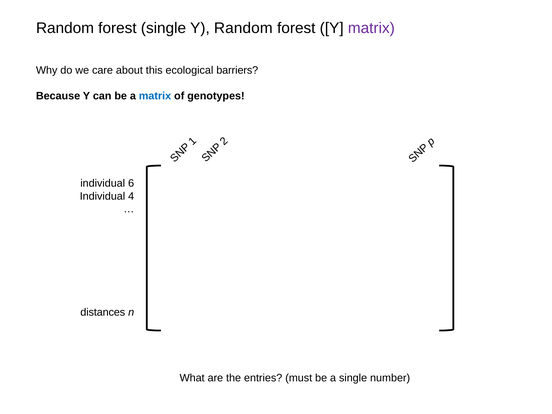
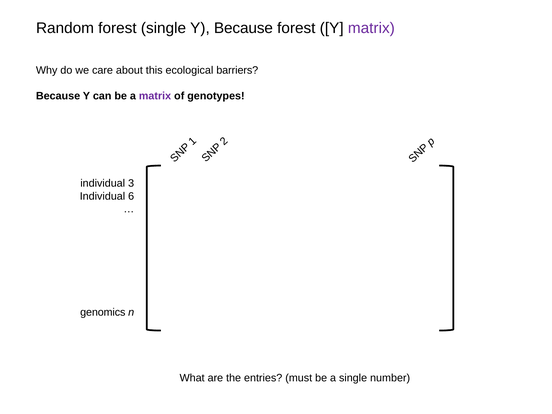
Y Random: Random -> Because (243, 28)
matrix colour: blue -> purple (155, 96)
6: 6 -> 3 (131, 183)
4: 4 -> 6 (131, 196)
distances: distances -> genomics (103, 312)
